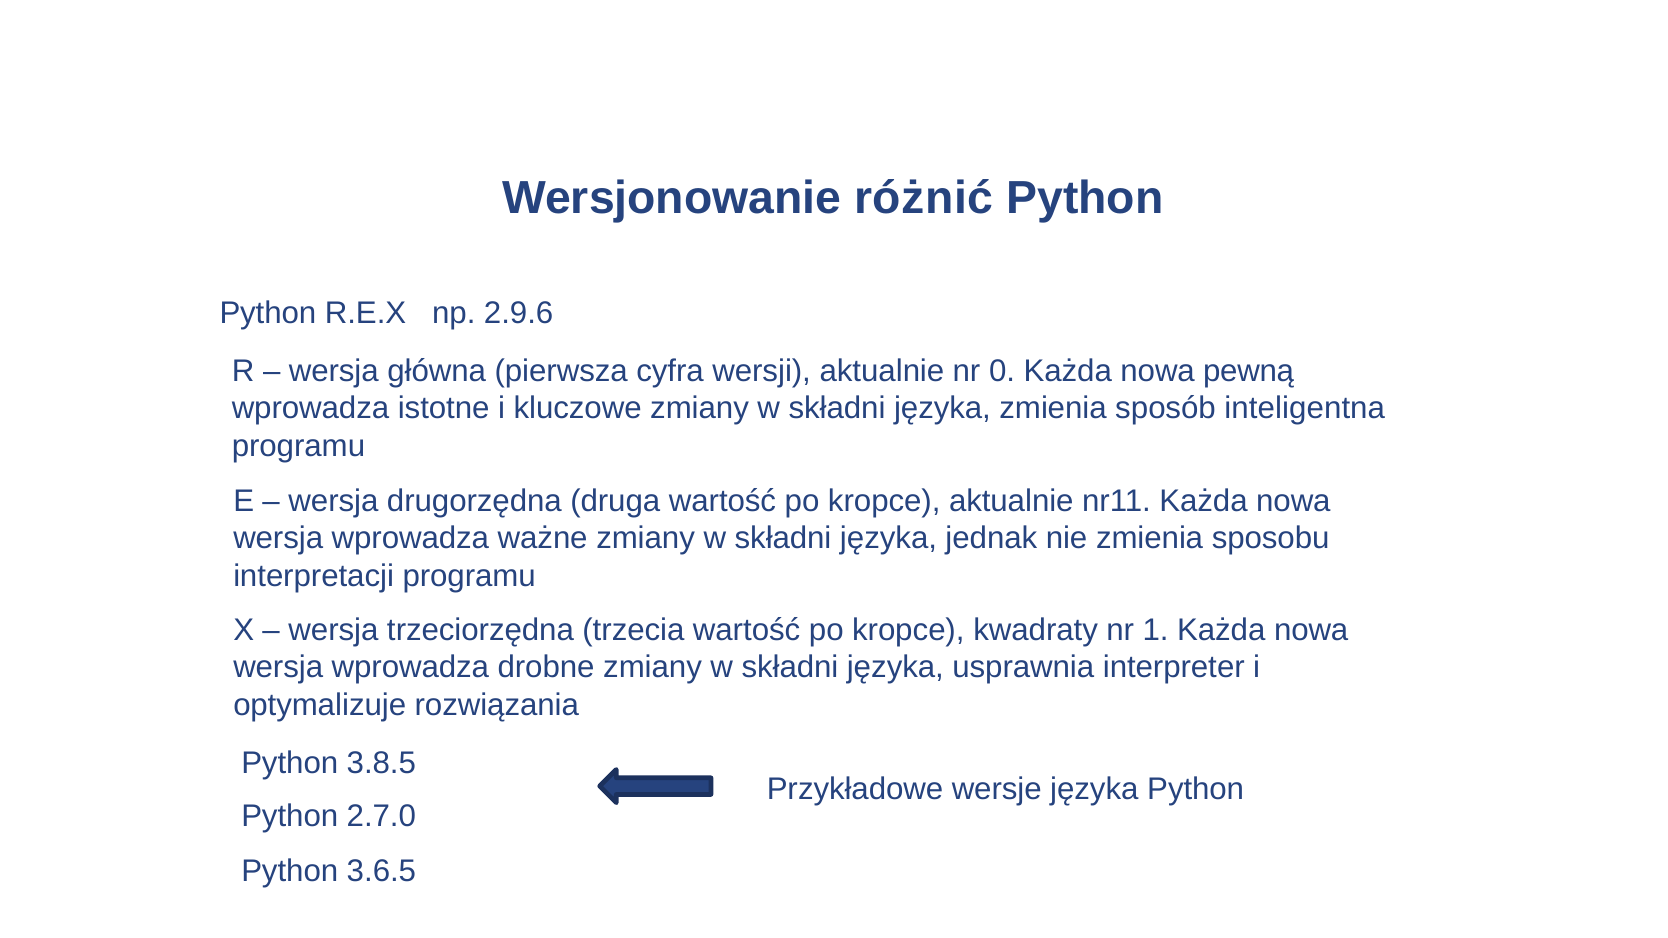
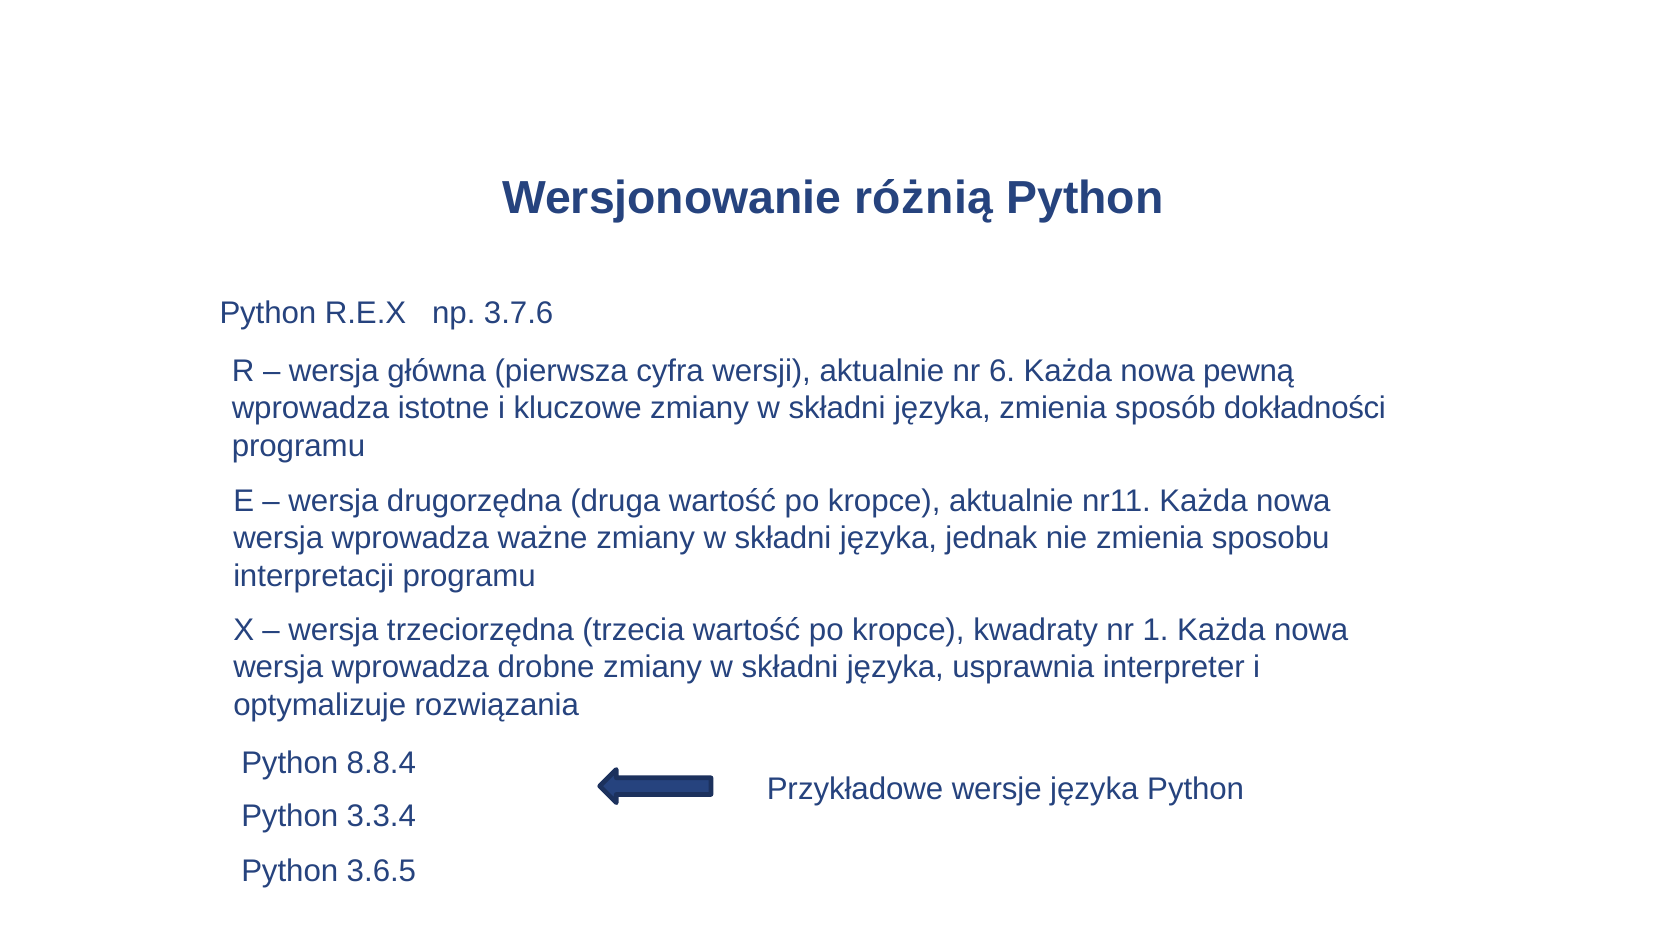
różnić: różnić -> różnią (924, 198)
2.9.6: 2.9.6 -> 3.7.6 (519, 314)
0: 0 -> 6 (1002, 371)
inteligentna: inteligentna -> dokładności (1305, 409)
3.8.5: 3.8.5 -> 8.8.4 (381, 763)
2.7.0: 2.7.0 -> 3.3.4 (381, 816)
